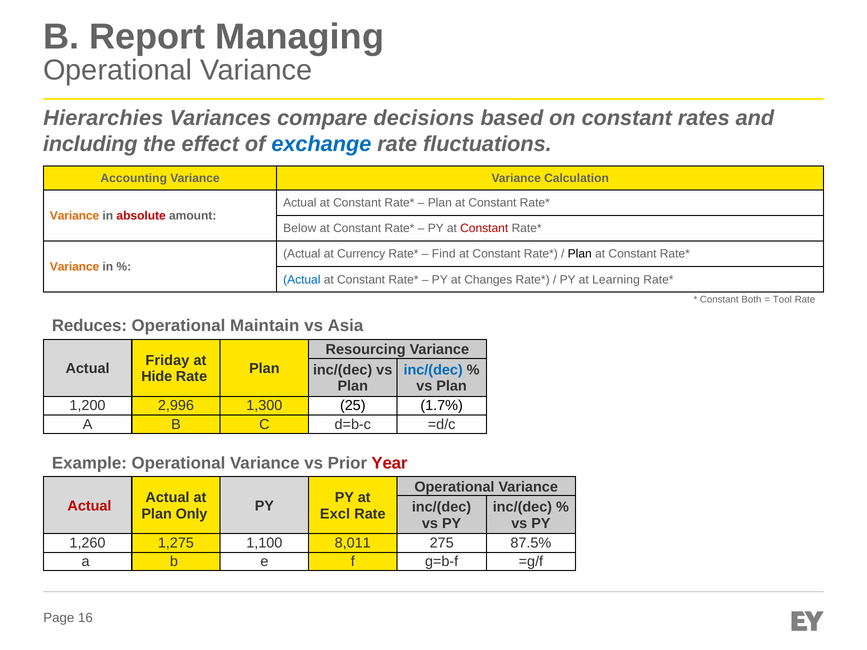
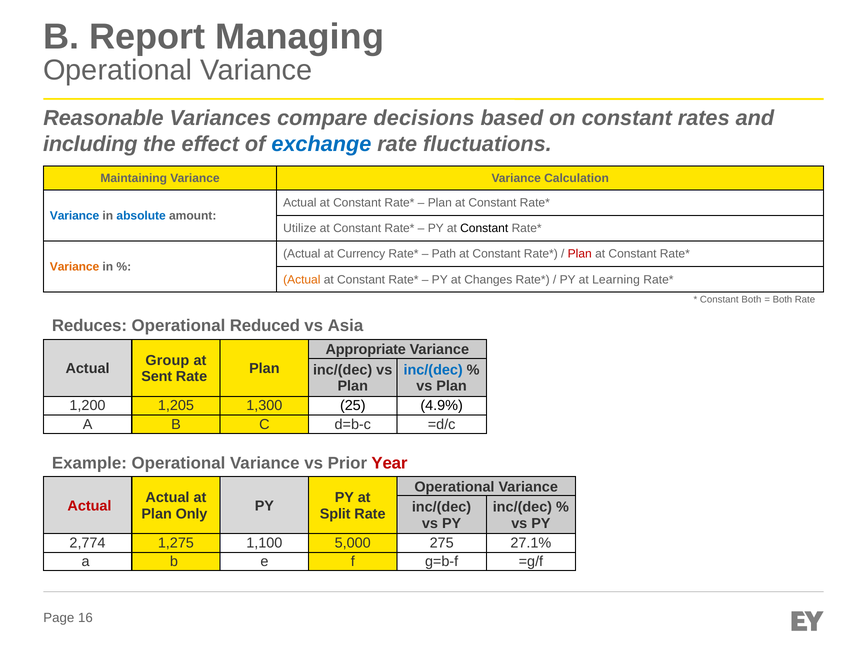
Hierarchies: Hierarchies -> Reasonable (103, 118)
Accounting: Accounting -> Maintaining (134, 178)
Variance colour: orange -> blue (75, 216)
absolute colour: red -> blue (141, 216)
Below: Below -> Utilize (300, 228)
Constant colour: red -> black (484, 228)
Find: Find -> Path (444, 254)
Plan colour: black -> red (580, 254)
Actual colour: blue -> orange (302, 280)
Tool: Tool -> Both (782, 300)
Maintain: Maintain -> Reduced (265, 326)
Resourcing: Resourcing -> Appropriate (366, 350)
Friday: Friday -> Group (167, 361)
Hide: Hide -> Sent (157, 377)
2,996: 2,996 -> 1,205 (176, 406)
1.7%: 1.7% -> 4.9% (442, 406)
Excl: Excl -> Split (335, 514)
1,260: 1,260 -> 2,774 (88, 543)
8,011: 8,011 -> 5,000 (353, 543)
87.5%: 87.5% -> 27.1% (531, 543)
